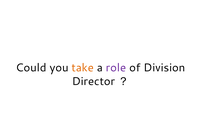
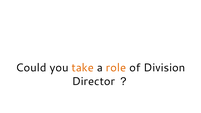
role colour: purple -> orange (116, 68)
